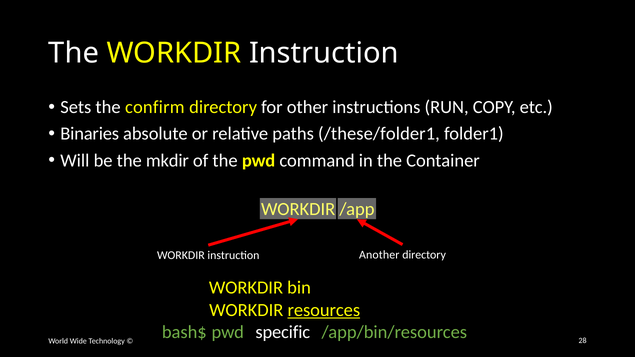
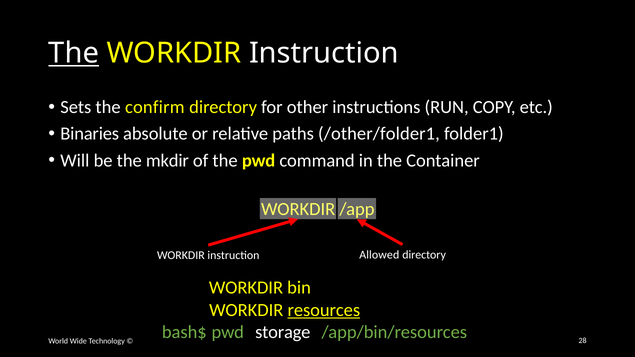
The underline: none -> present (74, 53)
/these/folder1: /these/folder1 -> /other/folder1 (379, 134)
Another: Another -> Allowed (379, 255)
specific: specific -> storage (283, 332)
